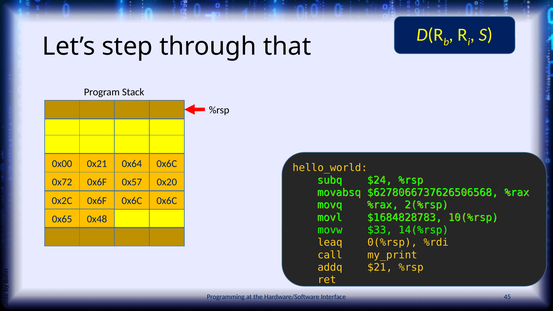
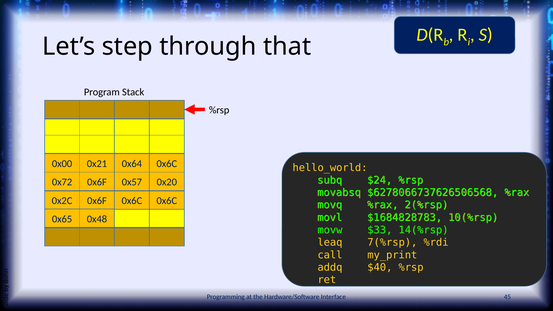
0(%rsp: 0(%rsp -> 7(%rsp (392, 243)
$21: $21 -> $40 (380, 267)
